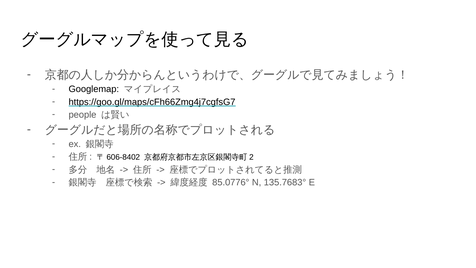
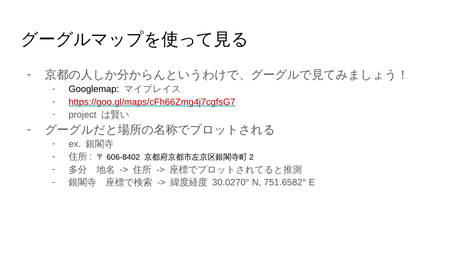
https://goo.gl/maps/cFh66Zmg4j7cgfsG7 colour: black -> red (152, 102)
people: people -> project (82, 115)
85.0776°: 85.0776° -> 30.0270° (231, 182)
135.7683°: 135.7683° -> 751.6582° (285, 182)
